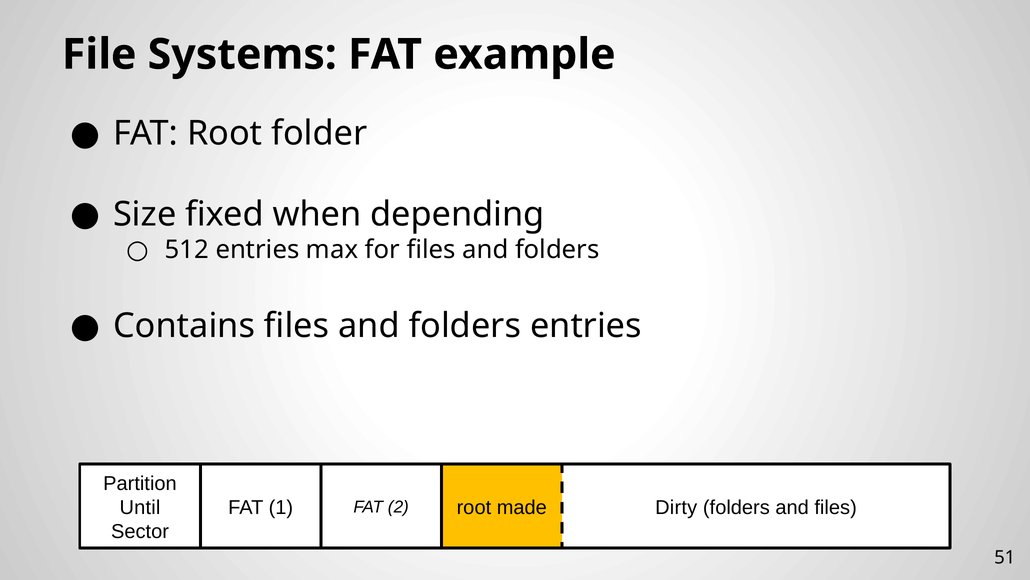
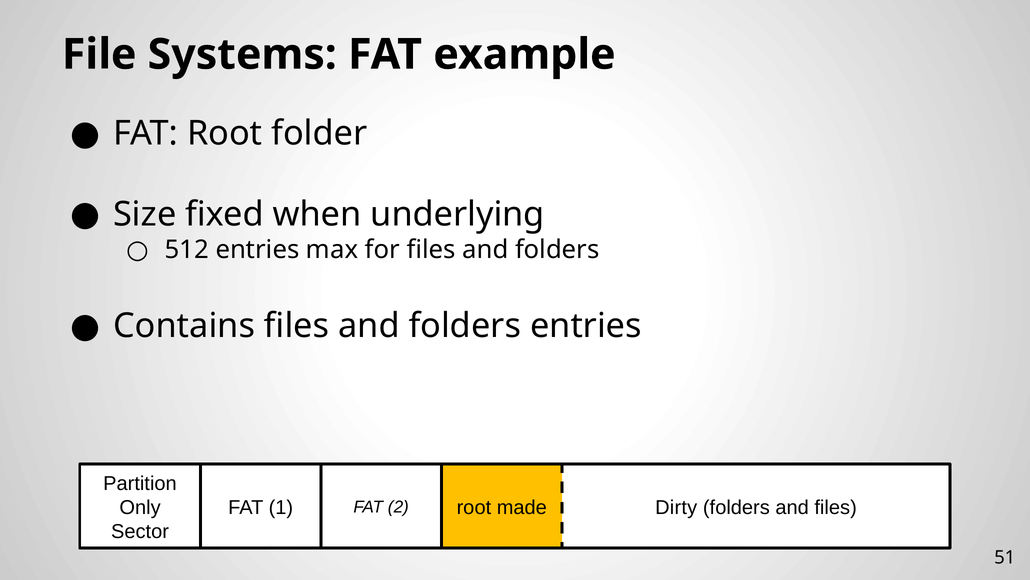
depending: depending -> underlying (457, 214)
Until: Until -> Only (140, 507)
